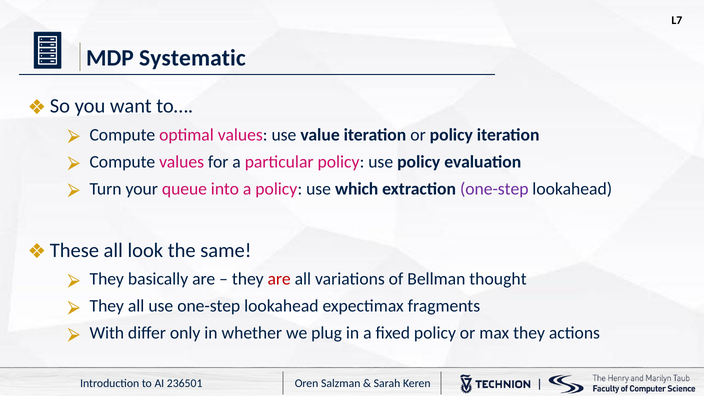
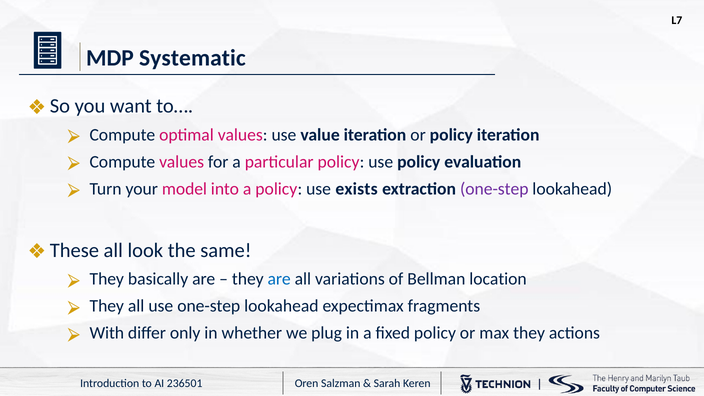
queue: queue -> model (184, 189)
which: which -> exists (357, 189)
are colour: red -> blue (279, 279)
thought: thought -> location (498, 279)
